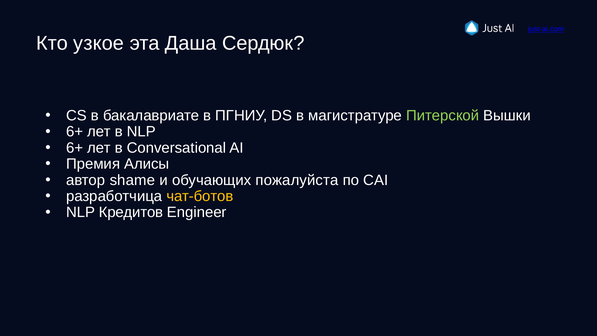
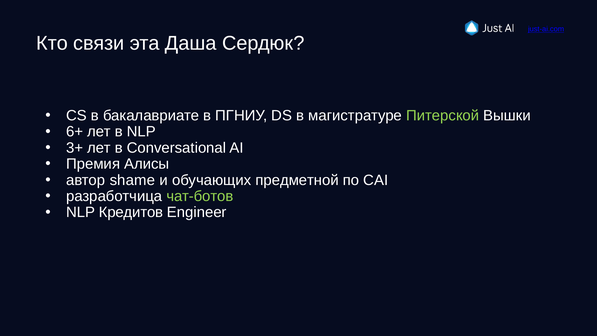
узкое: узкое -> связи (99, 43)
6+: 6+ -> 3+ (75, 148)
пожалуйста: пожалуйста -> предметной (297, 180)
чат-ботов colour: yellow -> light green (200, 196)
